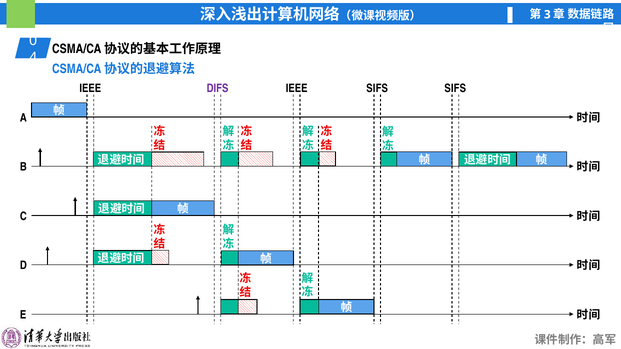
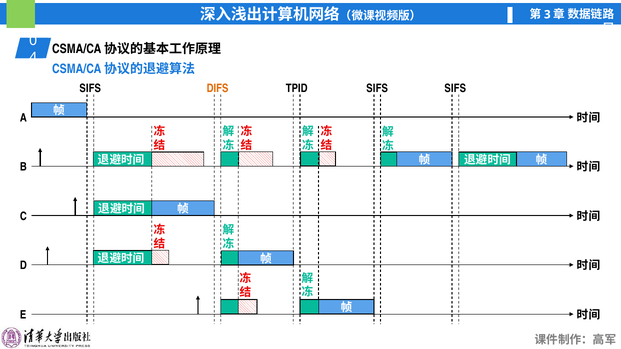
IEEE: IEEE -> SIFS (90, 89)
DIFS colour: purple -> orange (218, 89)
IEEE: IEEE -> TPID (297, 89)
